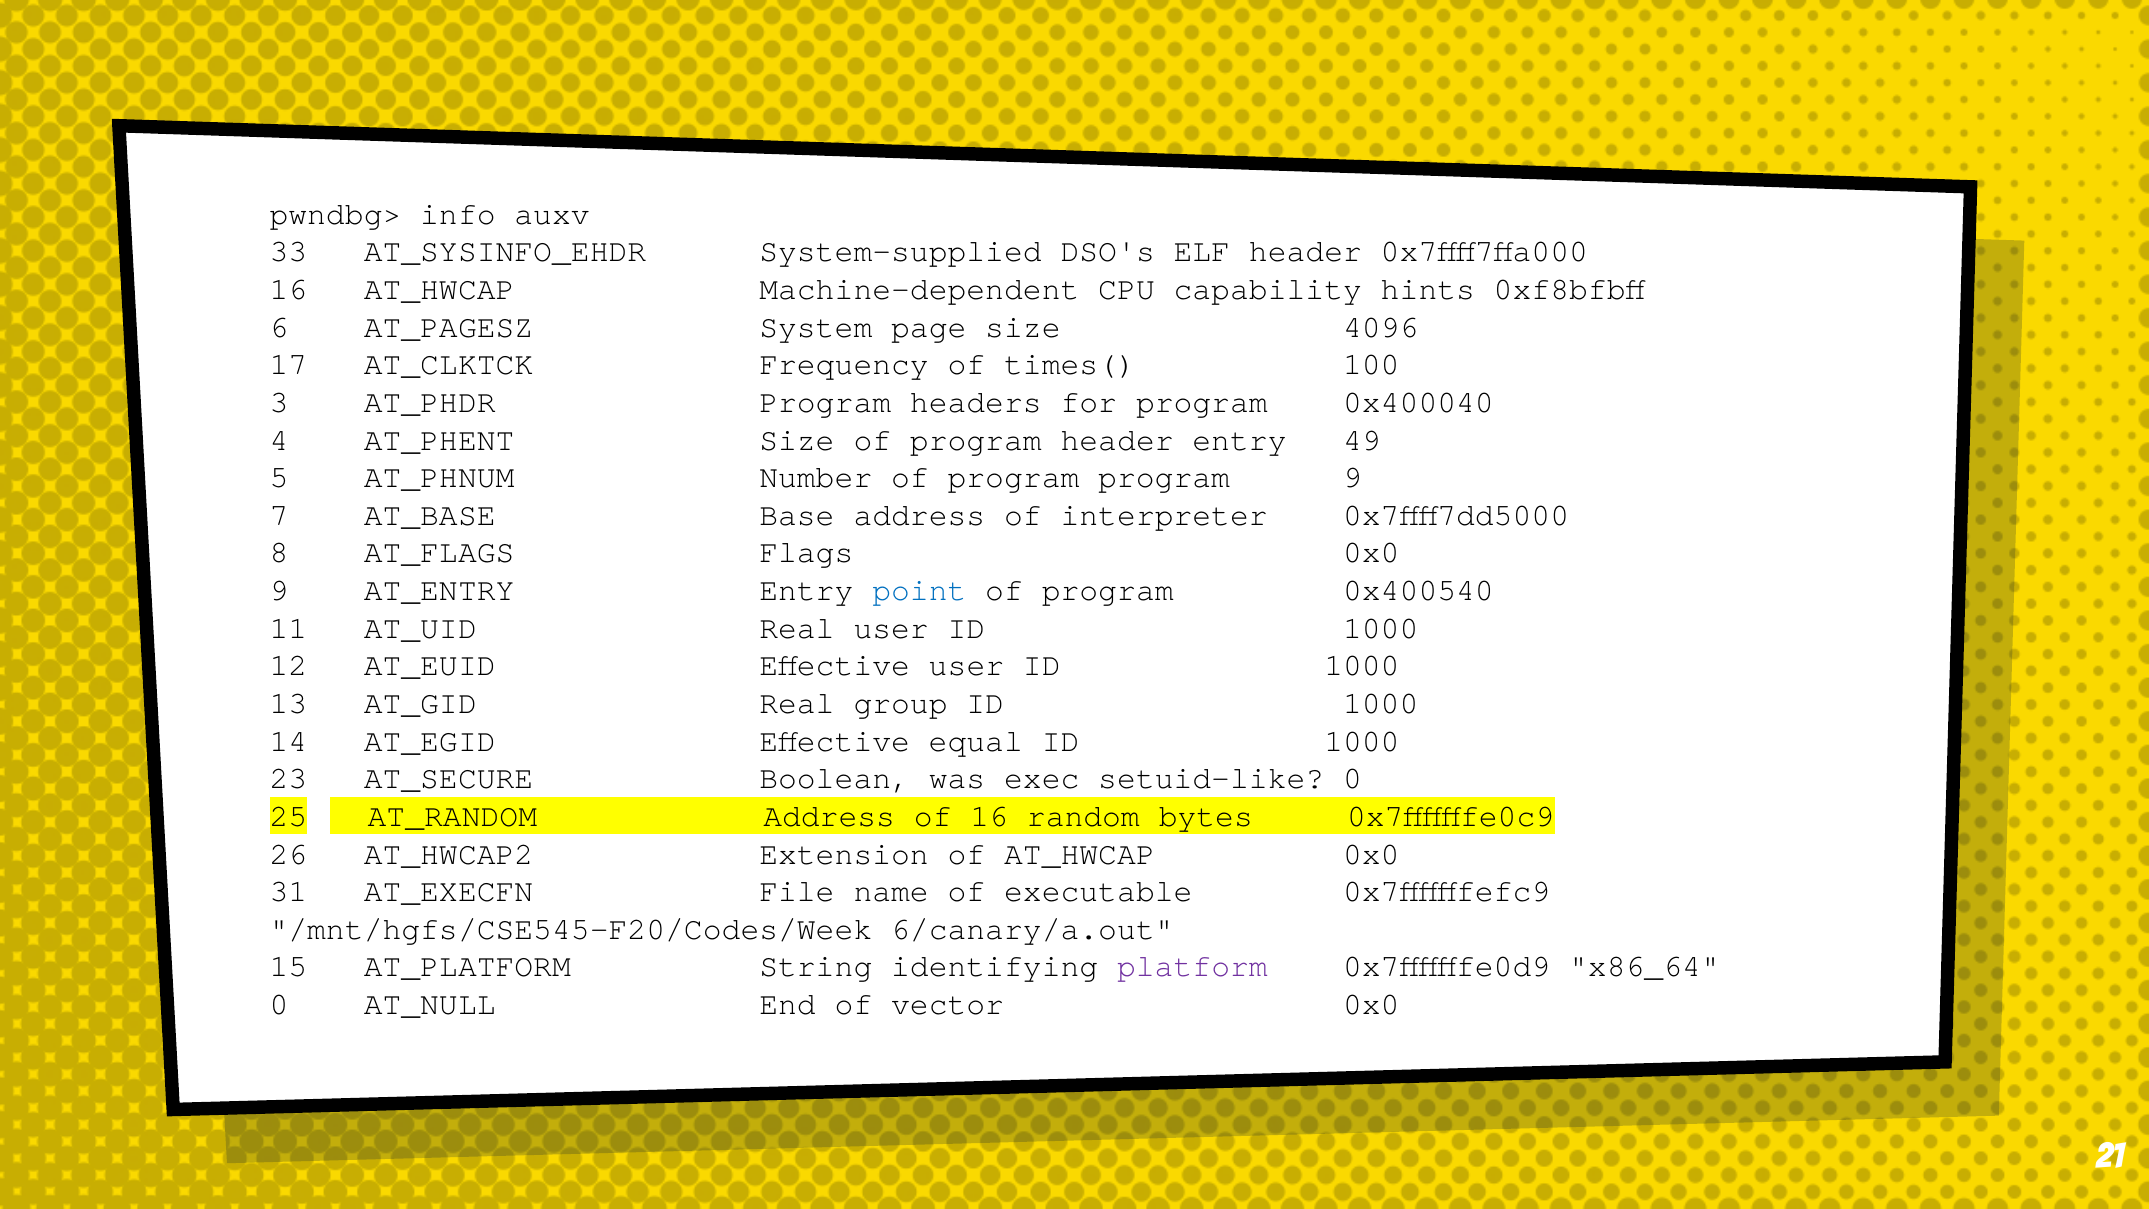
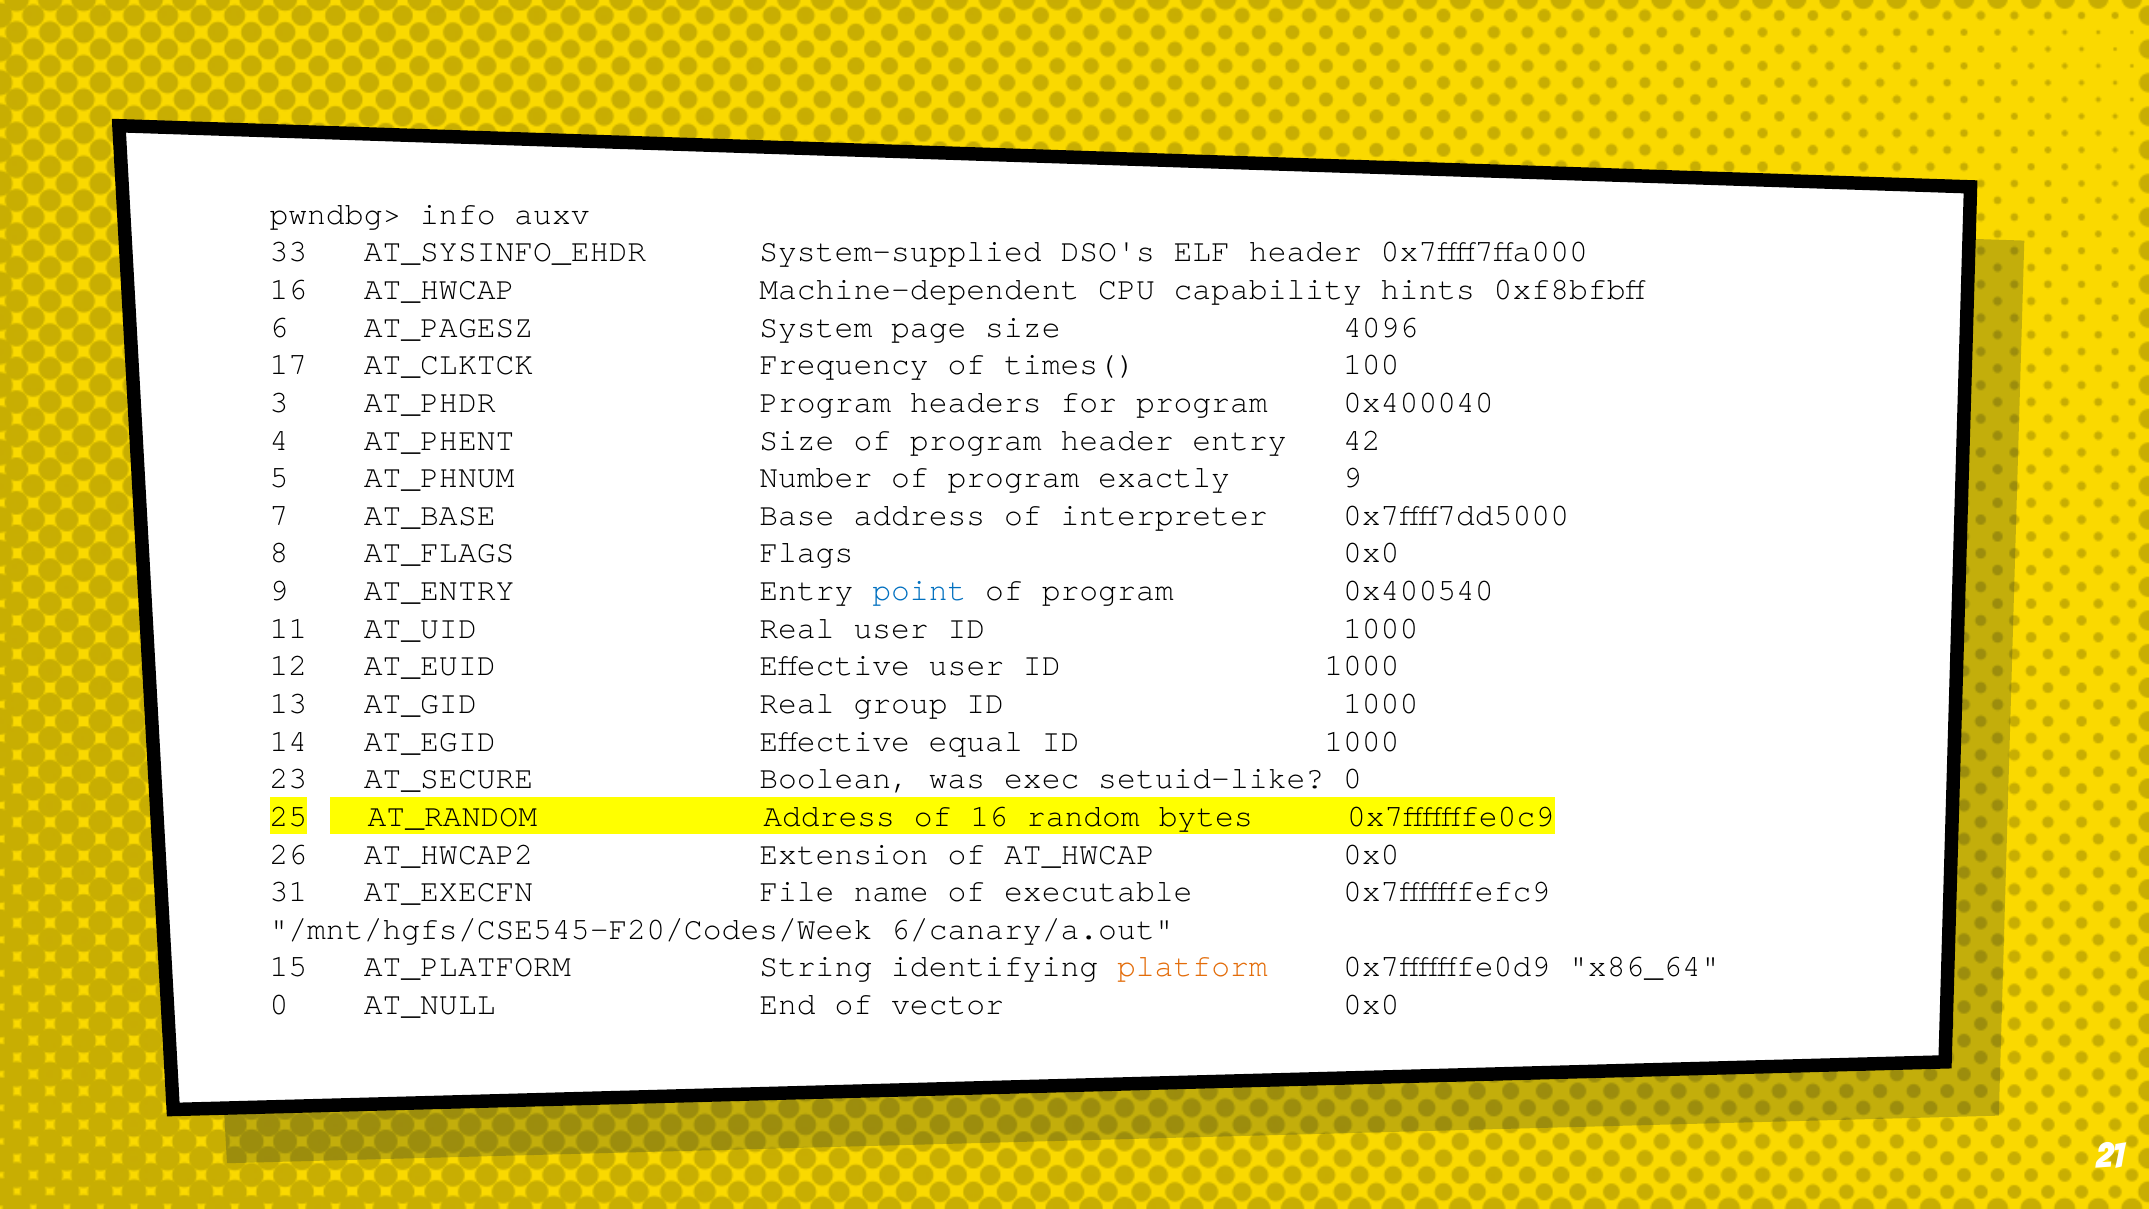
49: 49 -> 42 (1362, 440)
program program: program -> exactly (1164, 477)
platform colour: purple -> orange (1192, 966)
